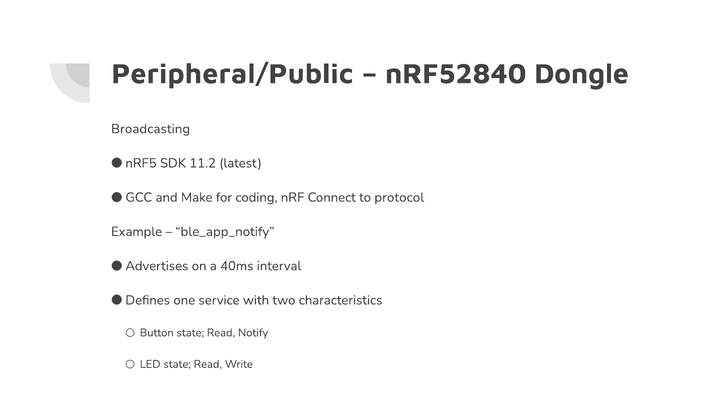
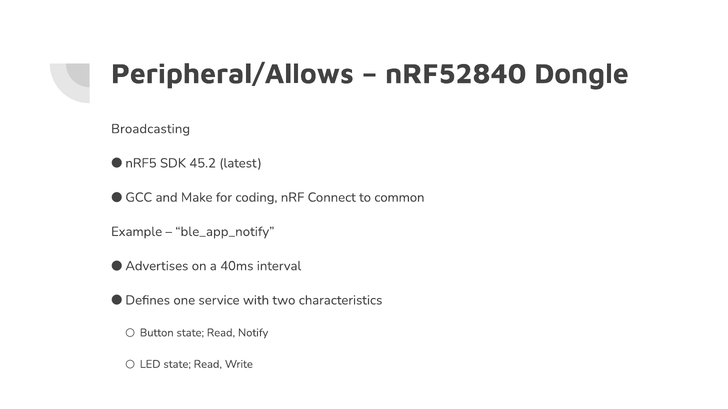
Peripheral/Public: Peripheral/Public -> Peripheral/Allows (232, 74)
11.2: 11.2 -> 45.2 (203, 163)
protocol: protocol -> common (399, 198)
